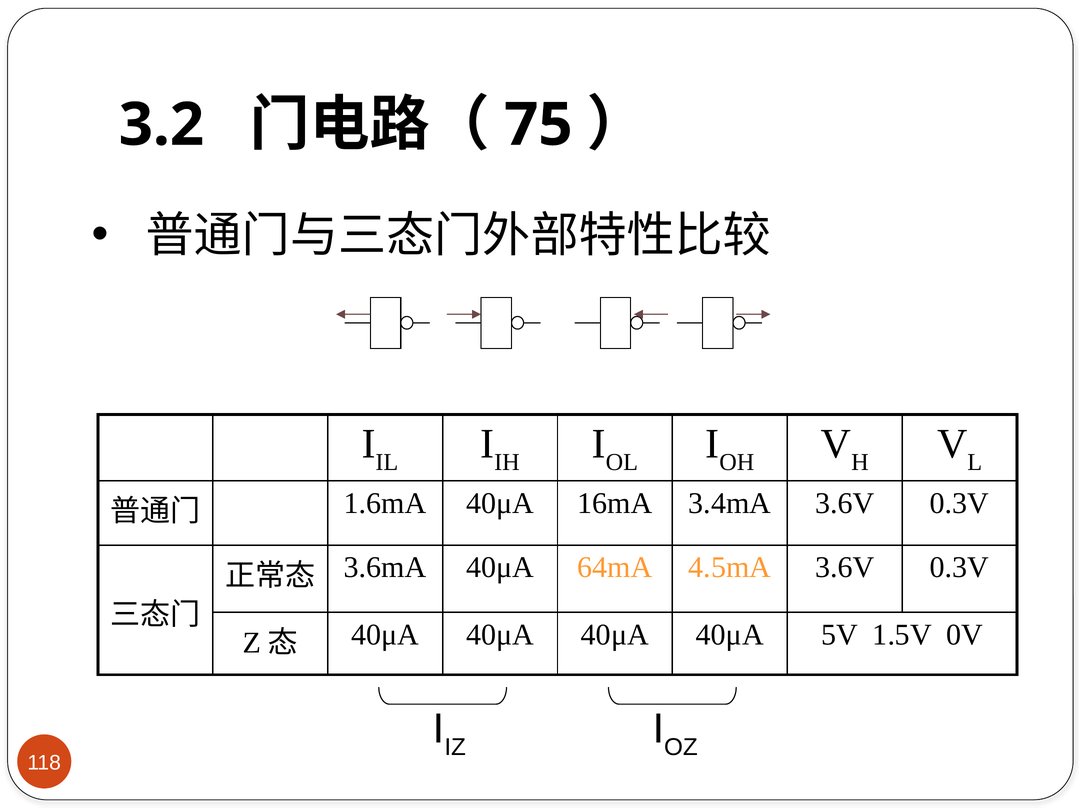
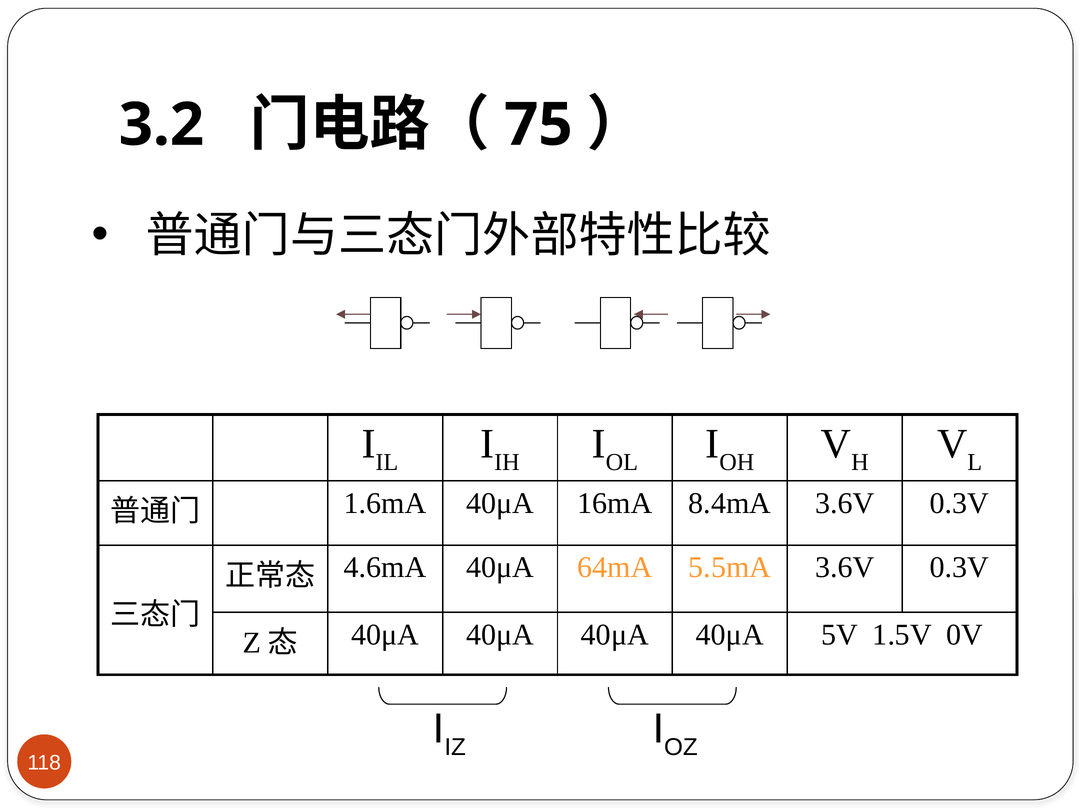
3.4mA: 3.4mA -> 8.4mA (730, 503)
3.6mA: 3.6mA -> 4.6mA (385, 567)
4.5mA: 4.5mA -> 5.5mA (730, 567)
